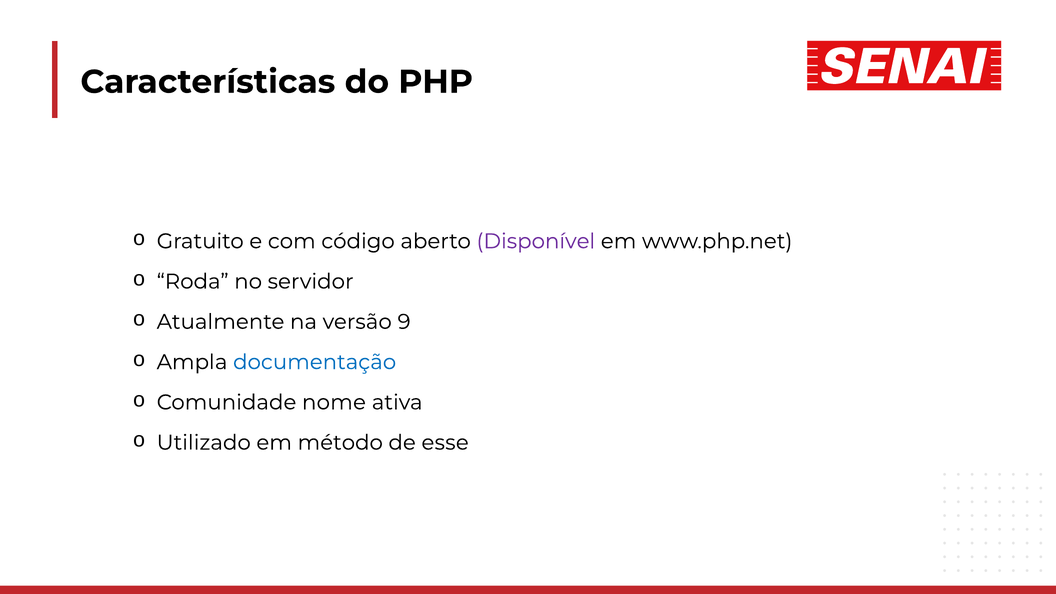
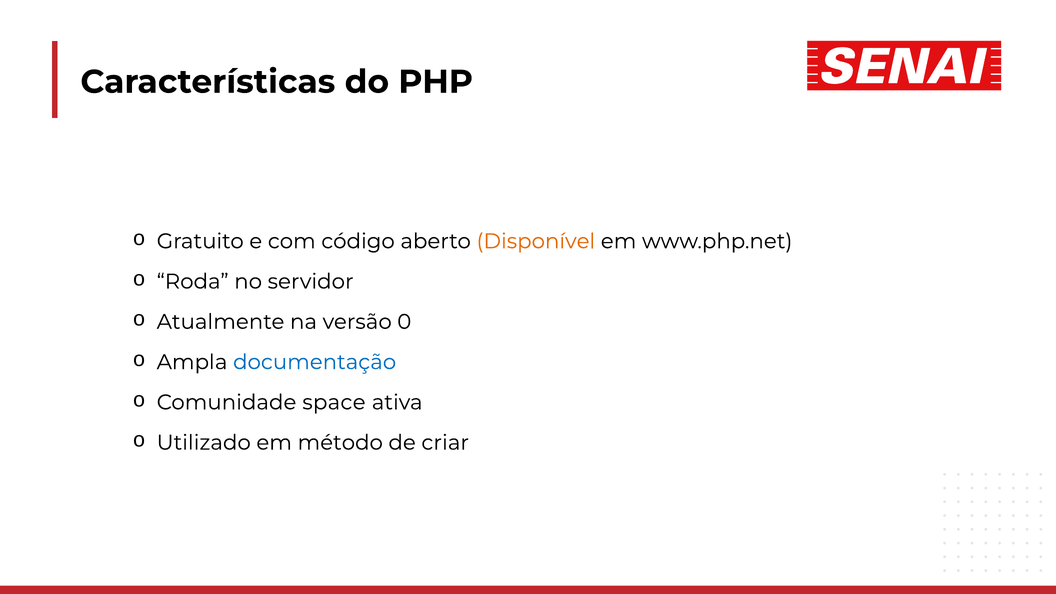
Disponível colour: purple -> orange (536, 241)
9: 9 -> 0 (404, 322)
nome: nome -> space (334, 402)
esse: esse -> criar (445, 443)
